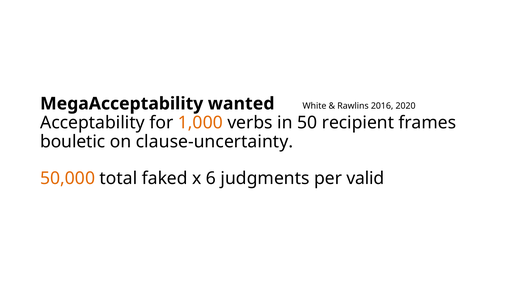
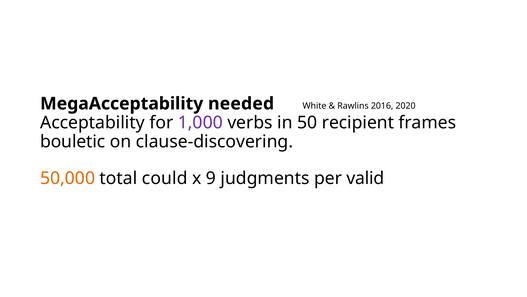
wanted: wanted -> needed (241, 103)
1,000 colour: orange -> purple (200, 122)
clause-uncertainty: clause-uncertainty -> clause-discovering (214, 141)
faked: faked -> could (165, 178)
6: 6 -> 9 (211, 178)
